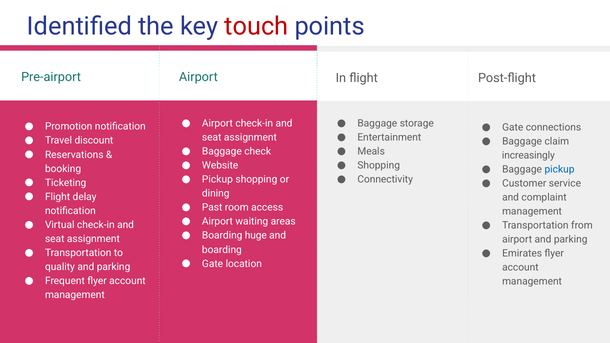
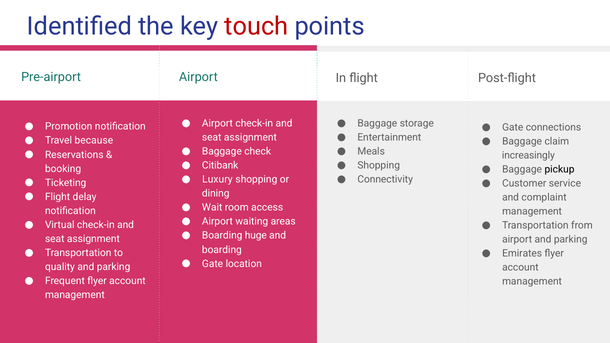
discount: discount -> because (94, 141)
Website: Website -> Citibank (220, 166)
pickup colour: blue -> black (559, 169)
Pickup: Pickup -> Luxury (217, 180)
Past: Past -> Wait (212, 208)
